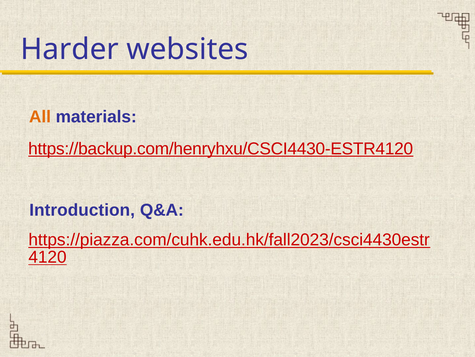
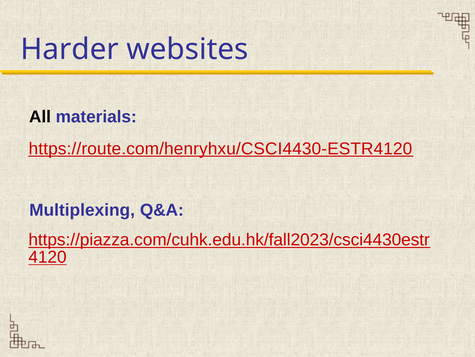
All colour: orange -> black (40, 117)
https://backup.com/henryhxu/CSCI4430-ESTR4120: https://backup.com/henryhxu/CSCI4430-ESTR4120 -> https://route.com/henryhxu/CSCI4430-ESTR4120 (220, 148)
Introduction: Introduction -> Multiplexing (82, 210)
